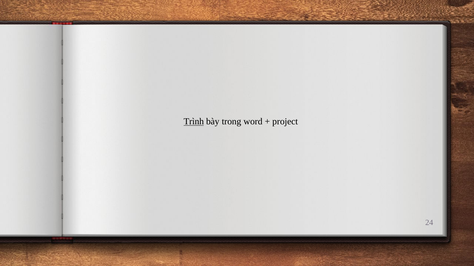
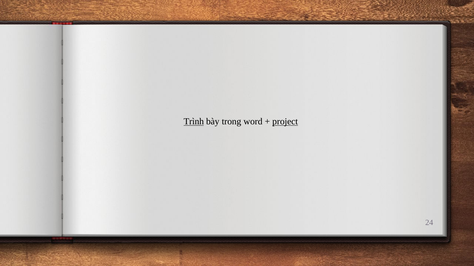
project underline: none -> present (285, 122)
